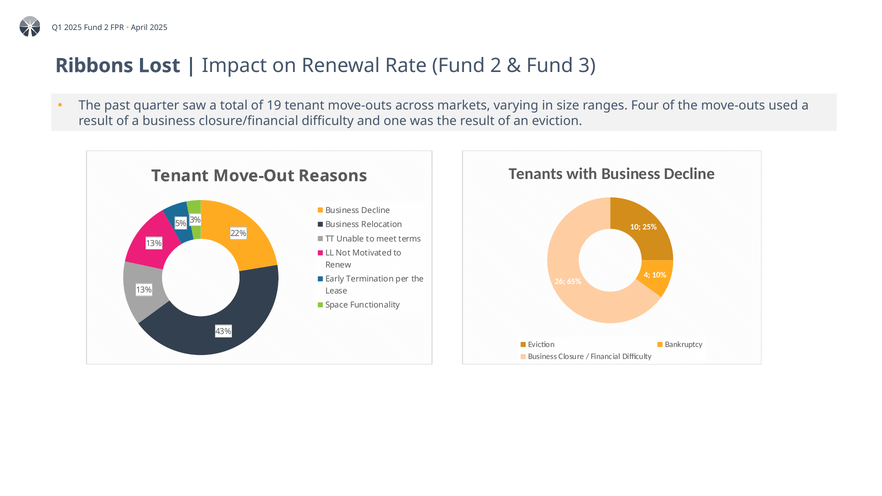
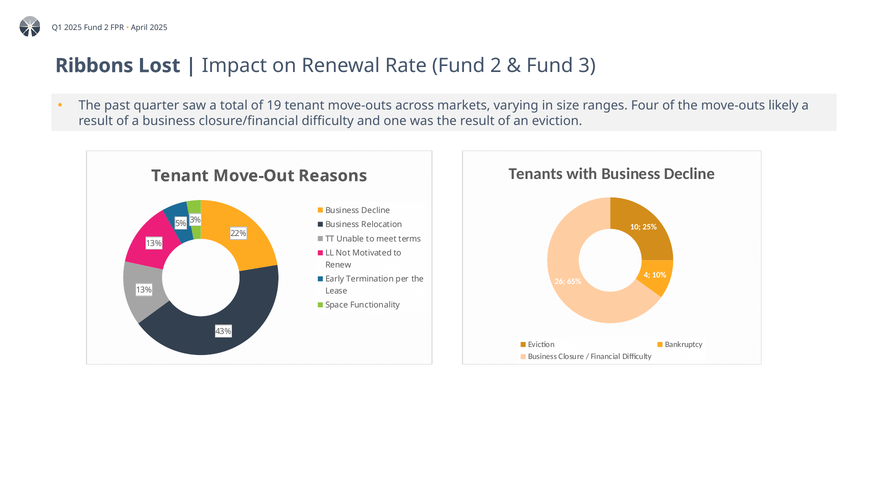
used: used -> likely (783, 106)
